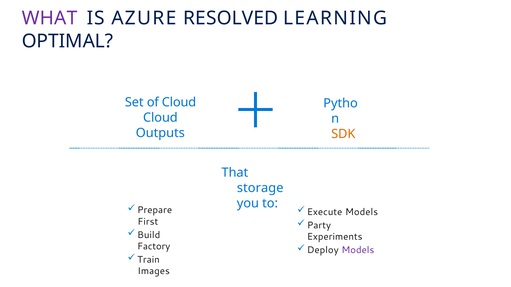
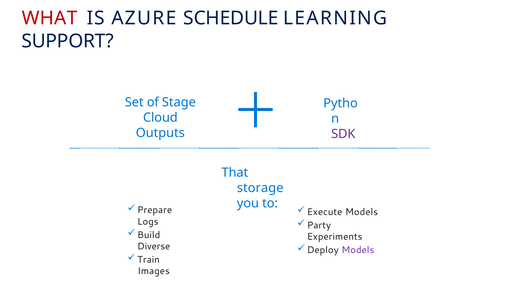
WHAT colour: purple -> red (50, 18)
RESOLVED: RESOLVED -> SCHEDULE (231, 18)
OPTIMAL: OPTIMAL -> SUPPORT (68, 41)
of Cloud: Cloud -> Stage (179, 103)
SDK colour: orange -> purple (343, 134)
First: First -> Logs (148, 222)
Factory: Factory -> Diverse (154, 247)
